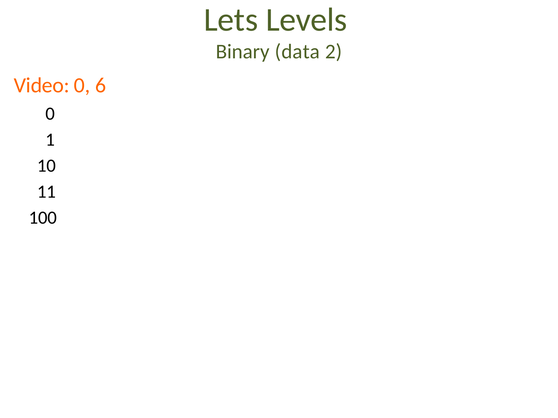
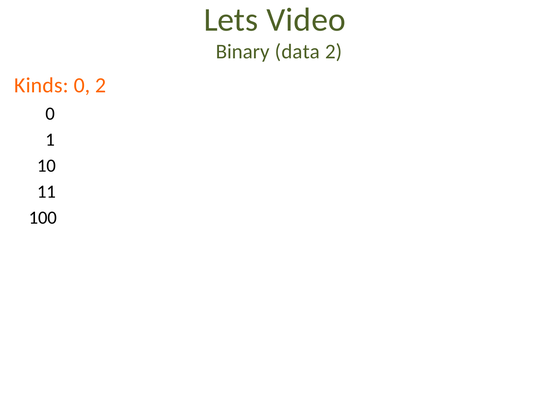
Levels: Levels -> Video (306, 20)
Video: Video -> Kinds (41, 86)
0 6: 6 -> 2 (101, 86)
